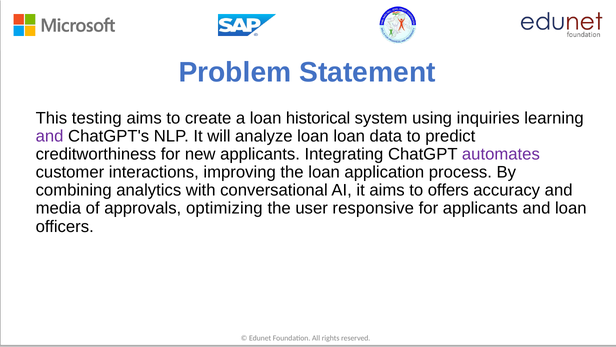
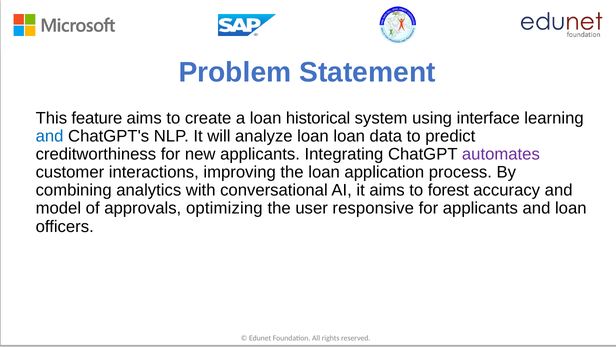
testing: testing -> feature (97, 118)
inquiries: inquiries -> interface (488, 118)
and colour: purple -> blue (50, 136)
offers: offers -> forest (448, 190)
media: media -> model (58, 208)
